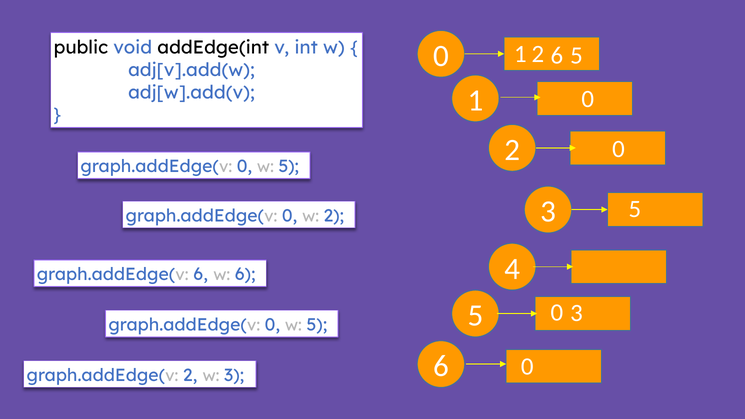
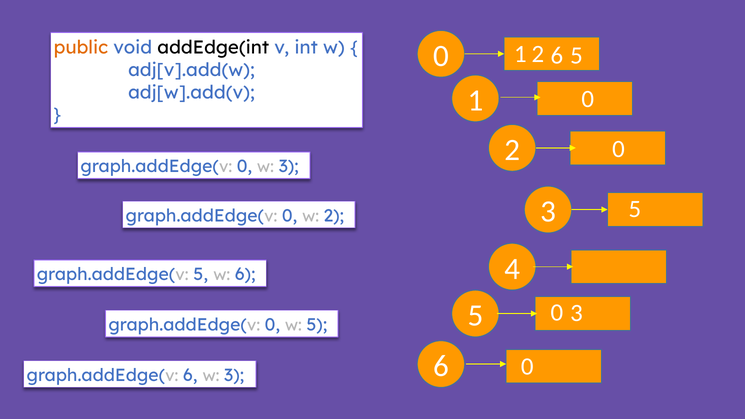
public colour: black -> orange (81, 48)
5: 5 -> 3 (289, 167)
graph.addEdge(v 6: 6 -> 5 (201, 275)
graph.addEdge(v 2: 2 -> 6 (190, 375)
